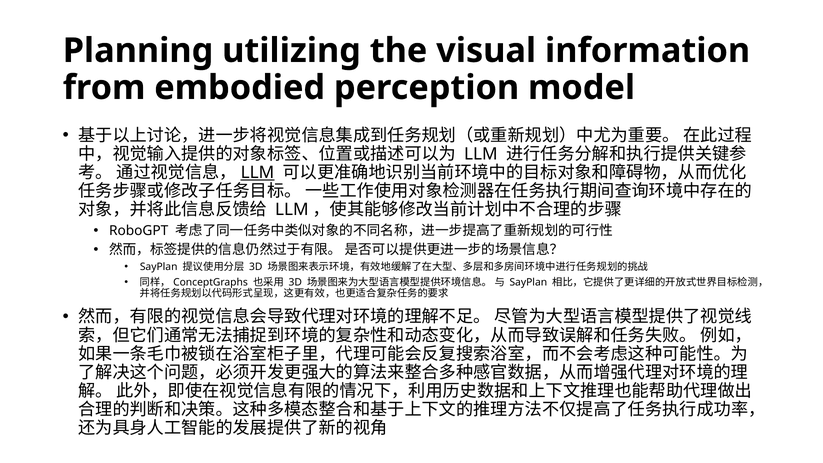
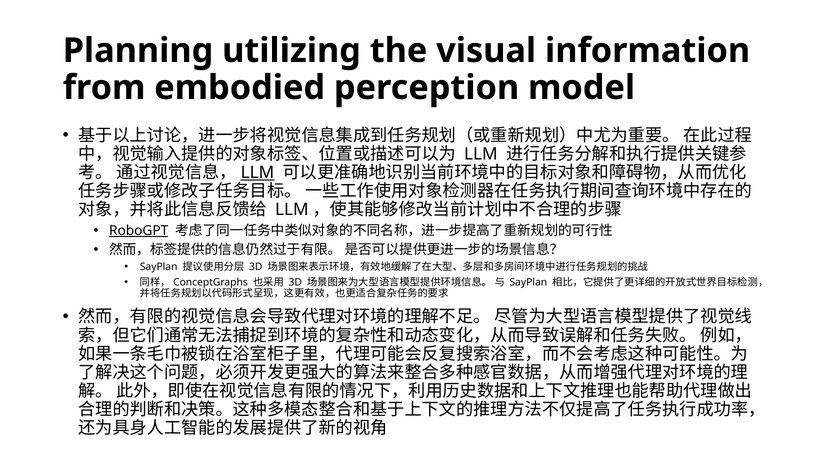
RoboGPT underline: none -> present (139, 231)
